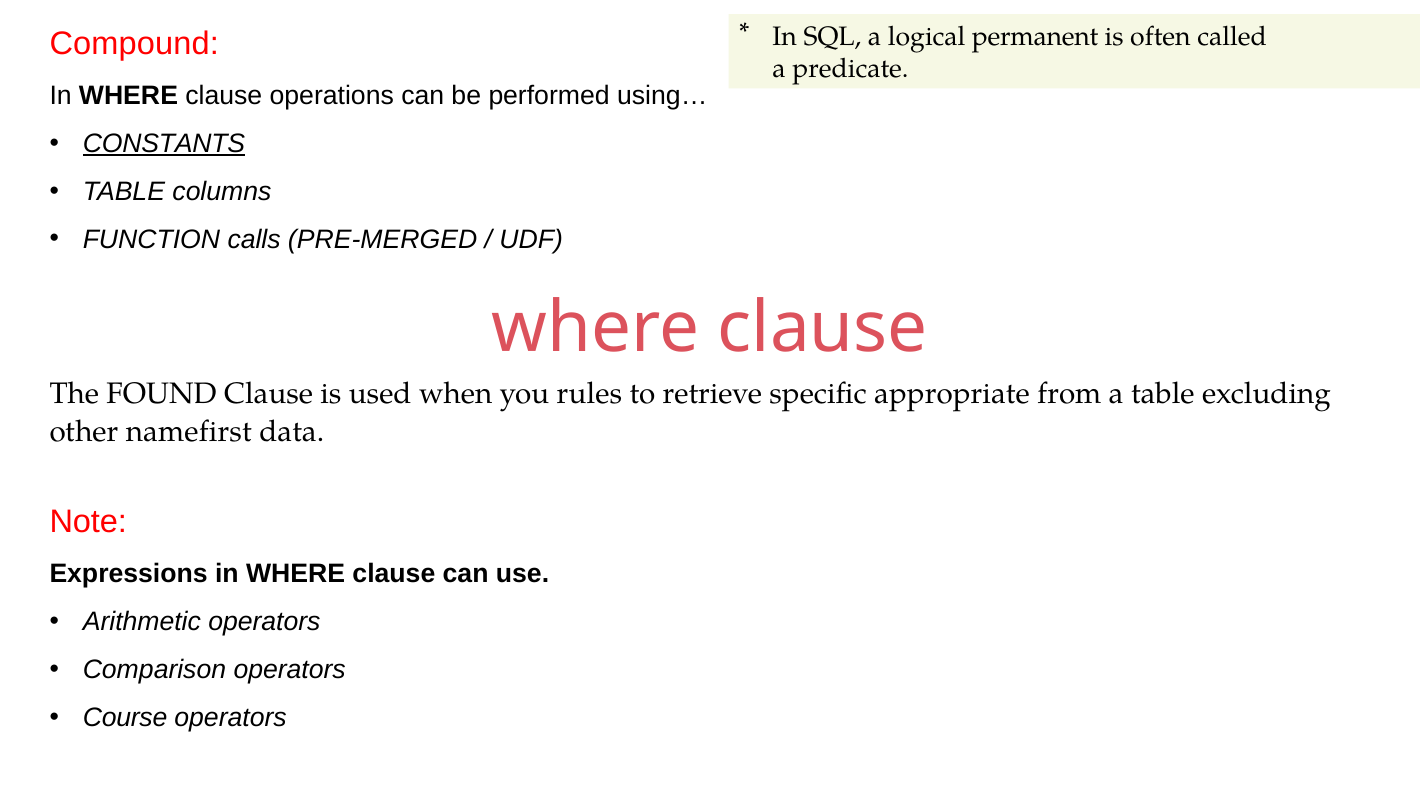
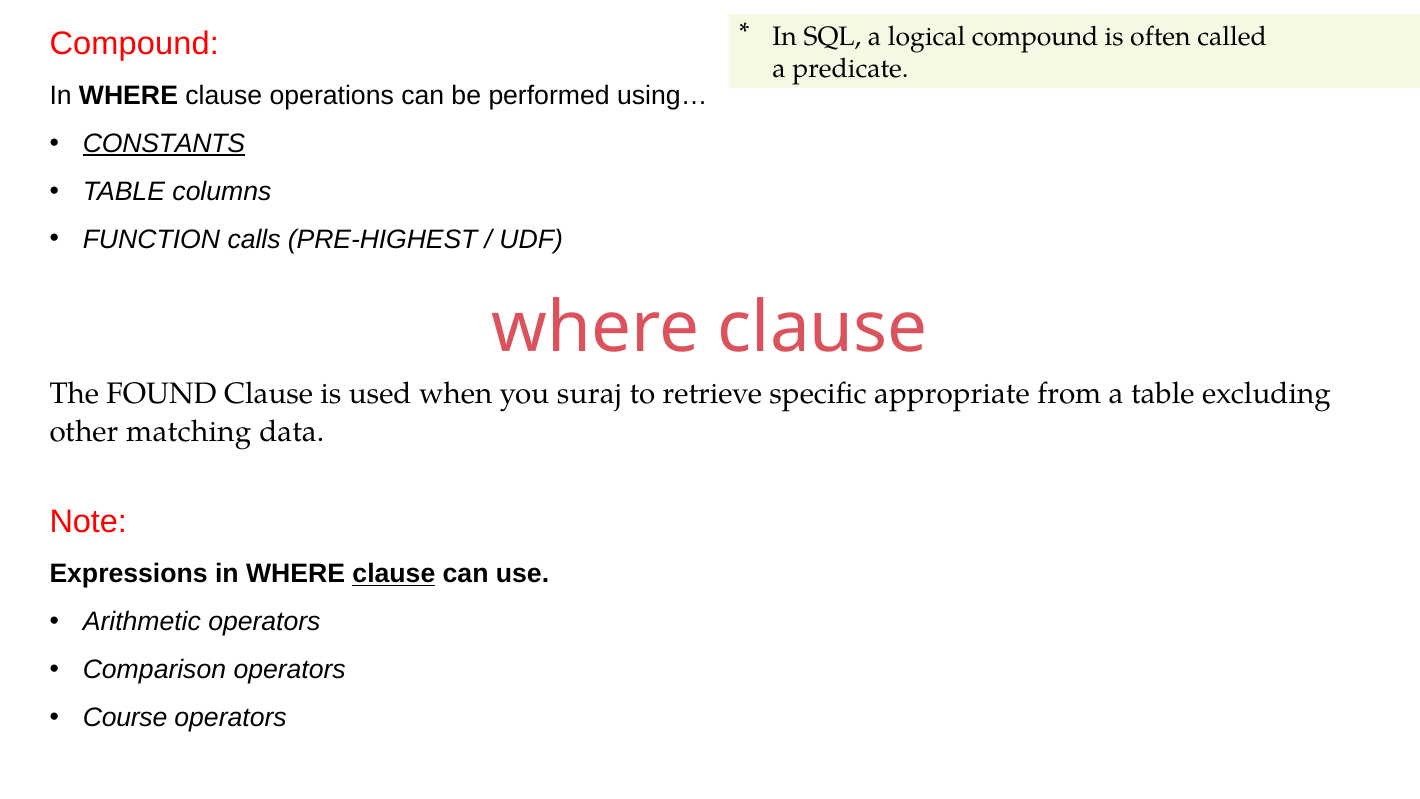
logical permanent: permanent -> compound (1035, 37)
PRE-MERGED: PRE-MERGED -> PRE-HIGHEST (383, 240)
rules: rules -> suraj (589, 393)
namefirst: namefirst -> matching (189, 431)
clause underline: none -> present (394, 574)
